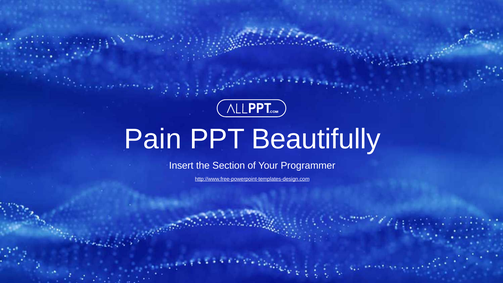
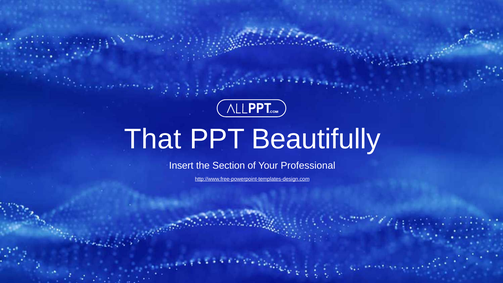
Pain: Pain -> That (153, 139)
Programmer: Programmer -> Professional (308, 165)
